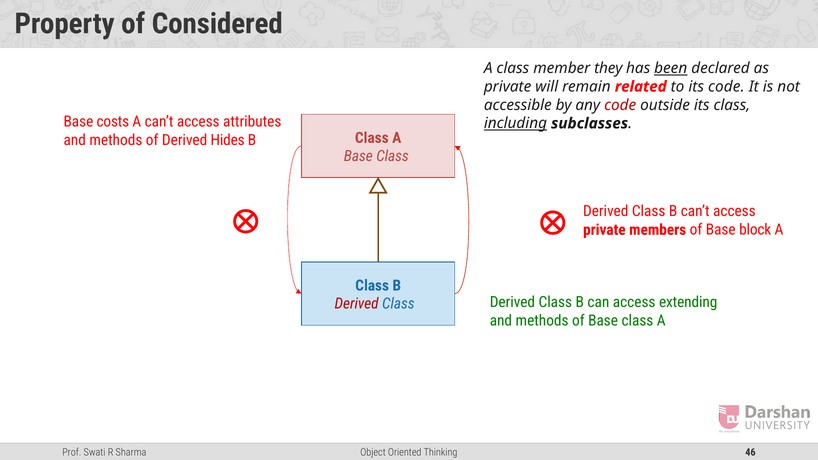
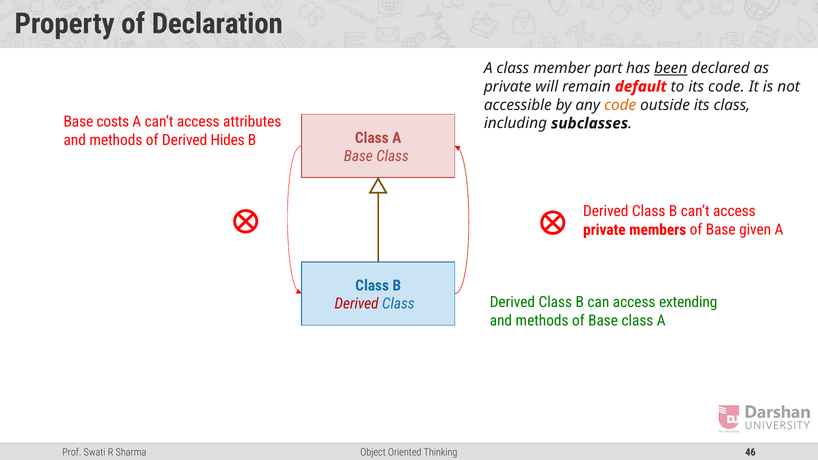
Considered: Considered -> Declaration (217, 24)
they: they -> part (608, 68)
related: related -> default (641, 87)
code colour: red -> orange (620, 105)
including underline: present -> none (515, 123)
block: block -> given (755, 230)
